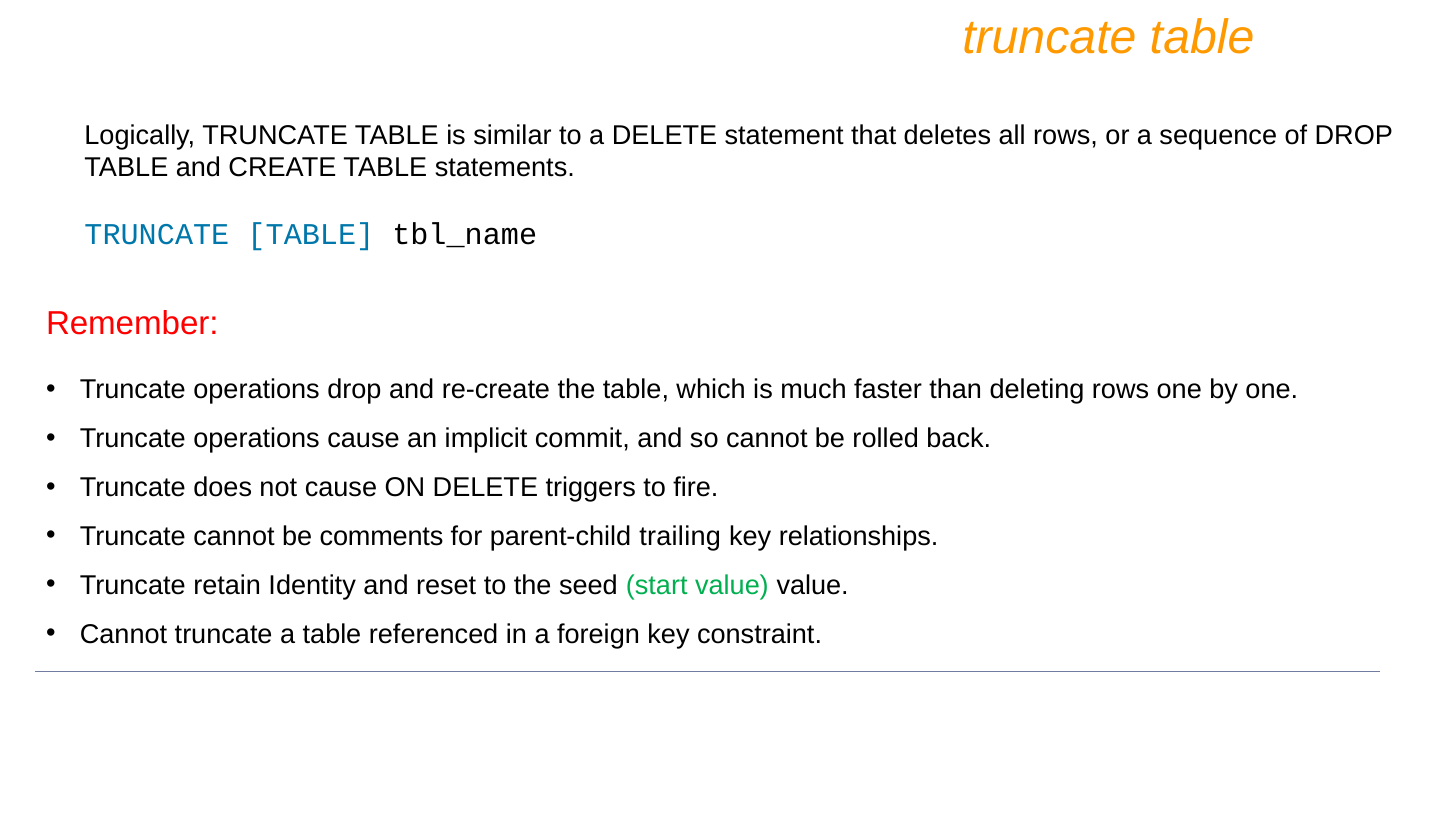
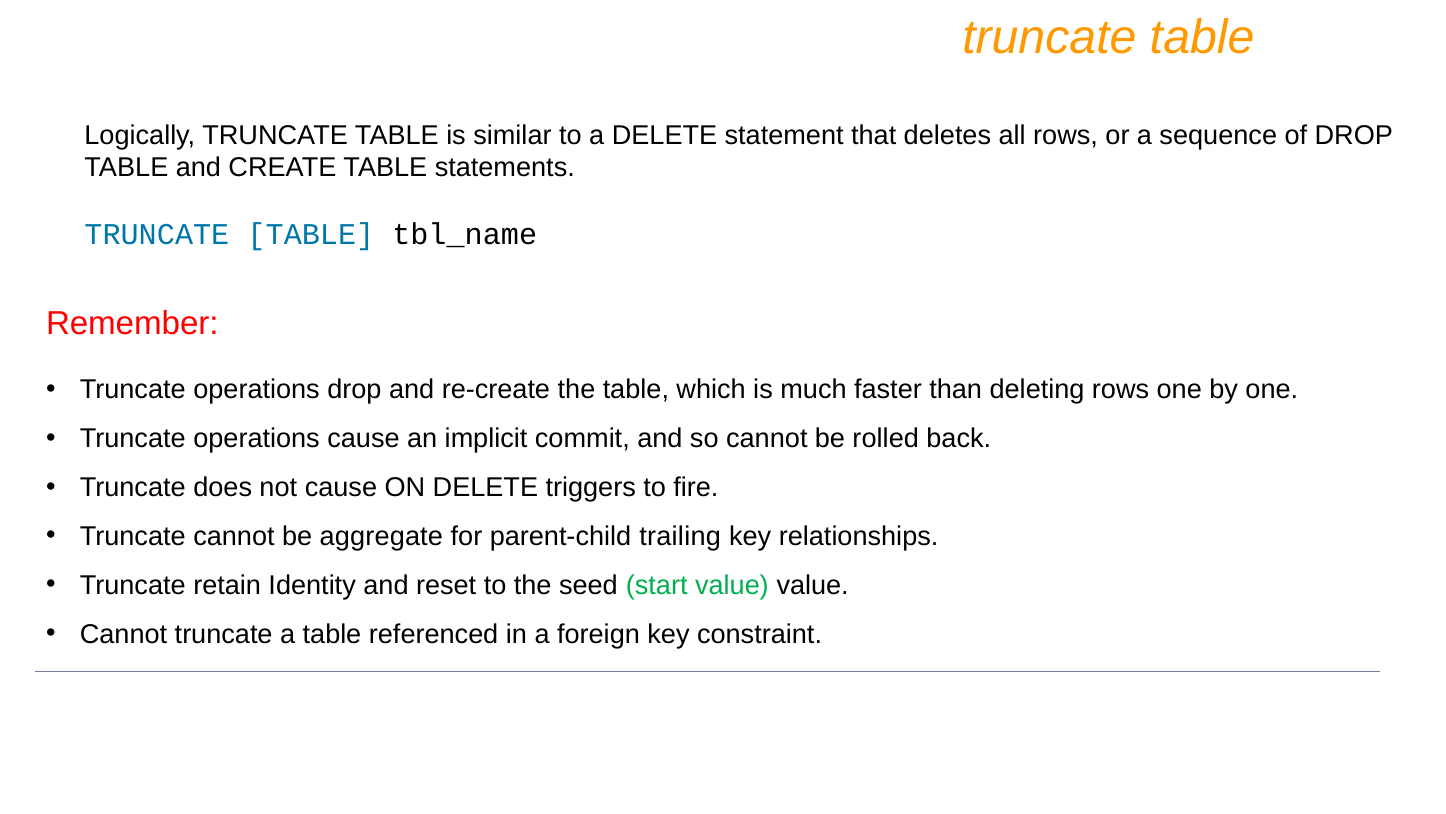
comments: comments -> aggregate (381, 536)
